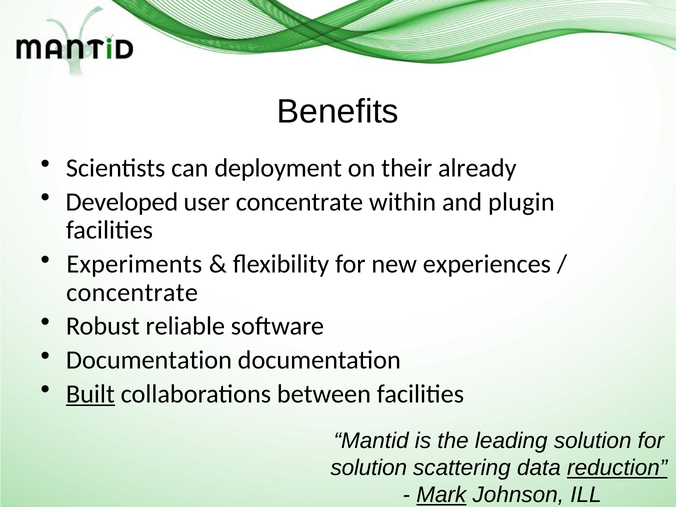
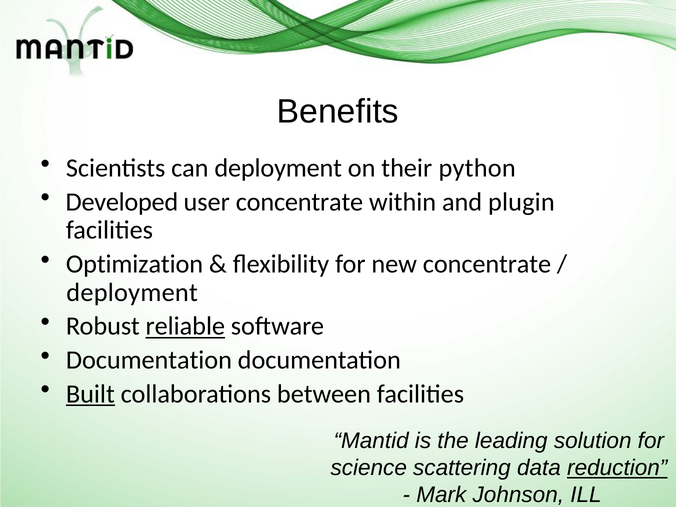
already: already -> python (477, 168)
Experiments: Experiments -> Optimization (135, 264)
new experiences: experiences -> concentrate (487, 264)
concentrate: concentrate -> deployment (132, 292)
reliable underline: none -> present (185, 326)
solution: solution -> science (369, 468)
Mark underline: present -> none (441, 495)
